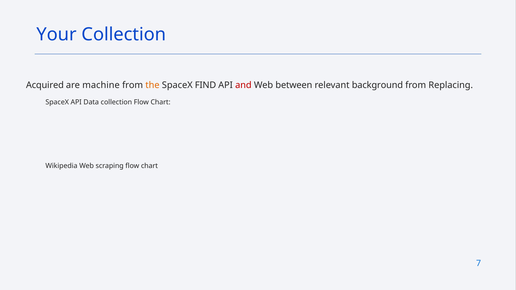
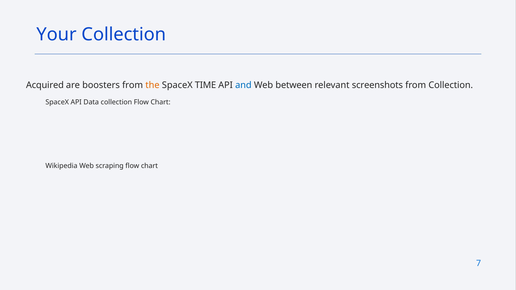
machine: machine -> boosters (101, 85)
FIND: FIND -> TIME (206, 85)
and colour: red -> blue (243, 85)
background: background -> screenshots (377, 85)
from Replacing: Replacing -> Collection (451, 85)
